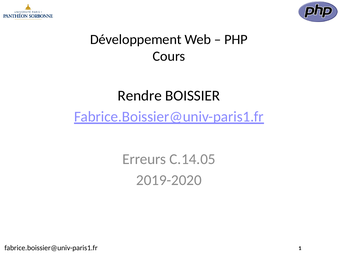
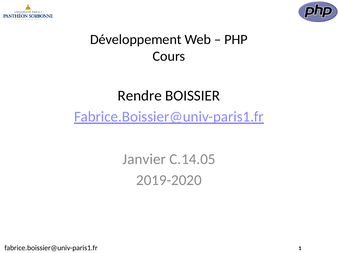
Erreurs: Erreurs -> Janvier (144, 159)
